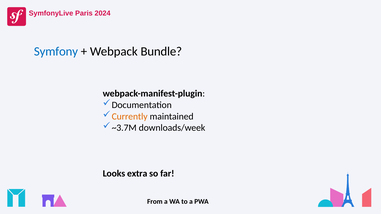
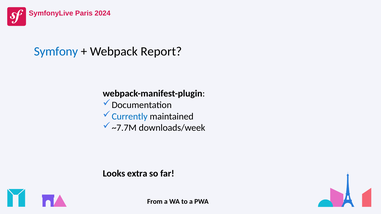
Bundle: Bundle -> Report (161, 51)
Currently colour: orange -> blue (130, 117)
~3.7M: ~3.7M -> ~7.7M (124, 128)
